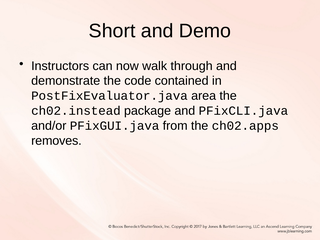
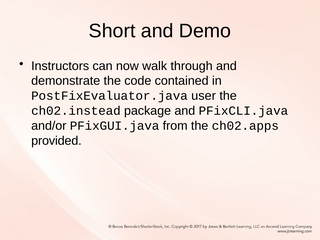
area: area -> user (204, 96)
removes: removes -> provided (56, 141)
